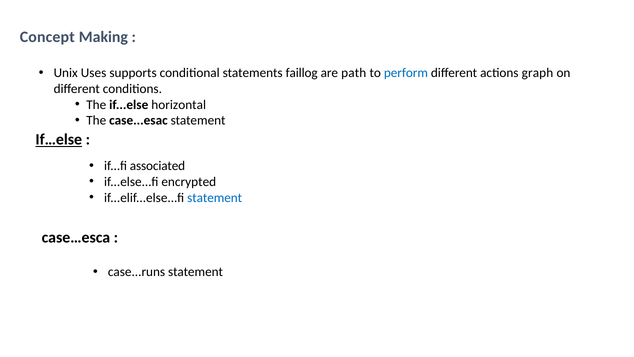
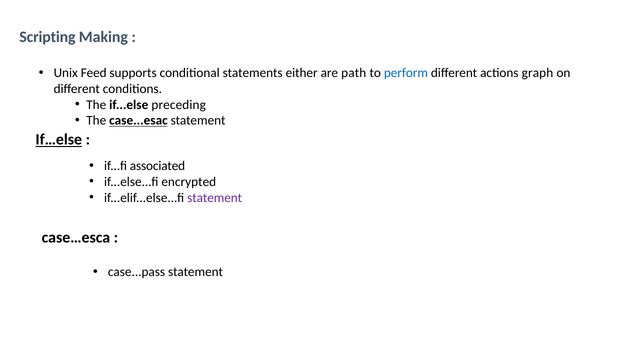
Concept: Concept -> Scripting (47, 37)
Uses: Uses -> Feed (94, 73)
faillog: faillog -> either (302, 73)
horizontal: horizontal -> preceding (179, 105)
case...esac underline: none -> present (138, 120)
statement colour: blue -> purple (215, 197)
case...runs: case...runs -> case...pass (137, 272)
